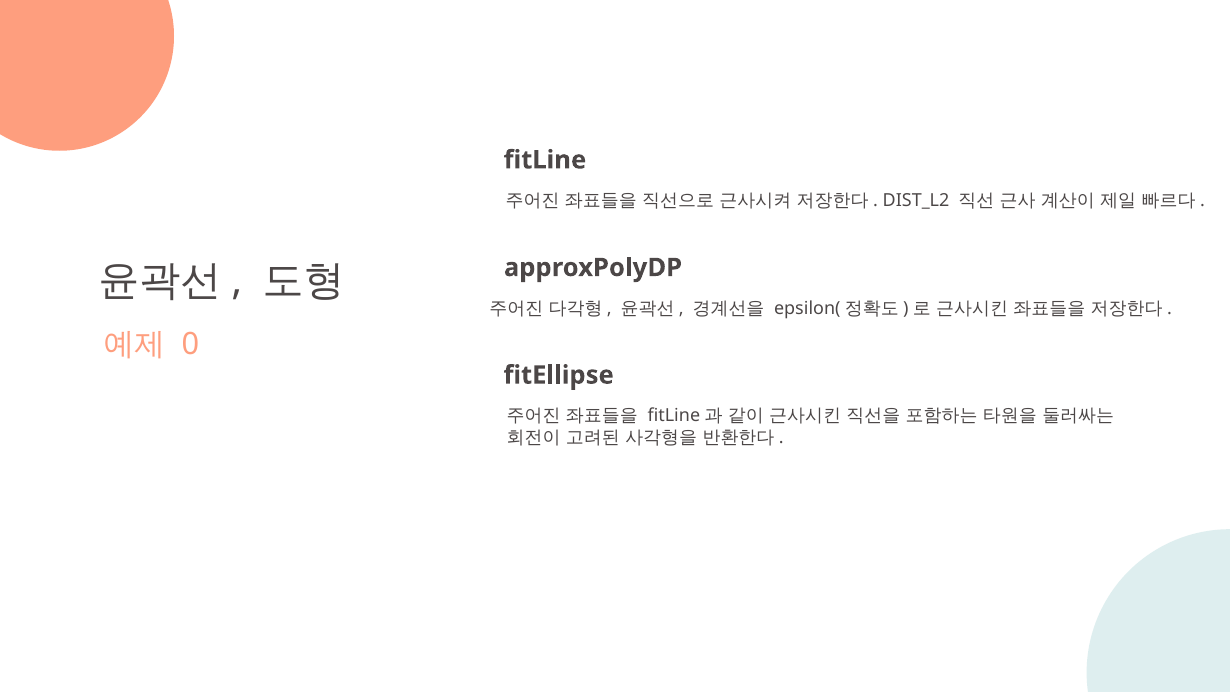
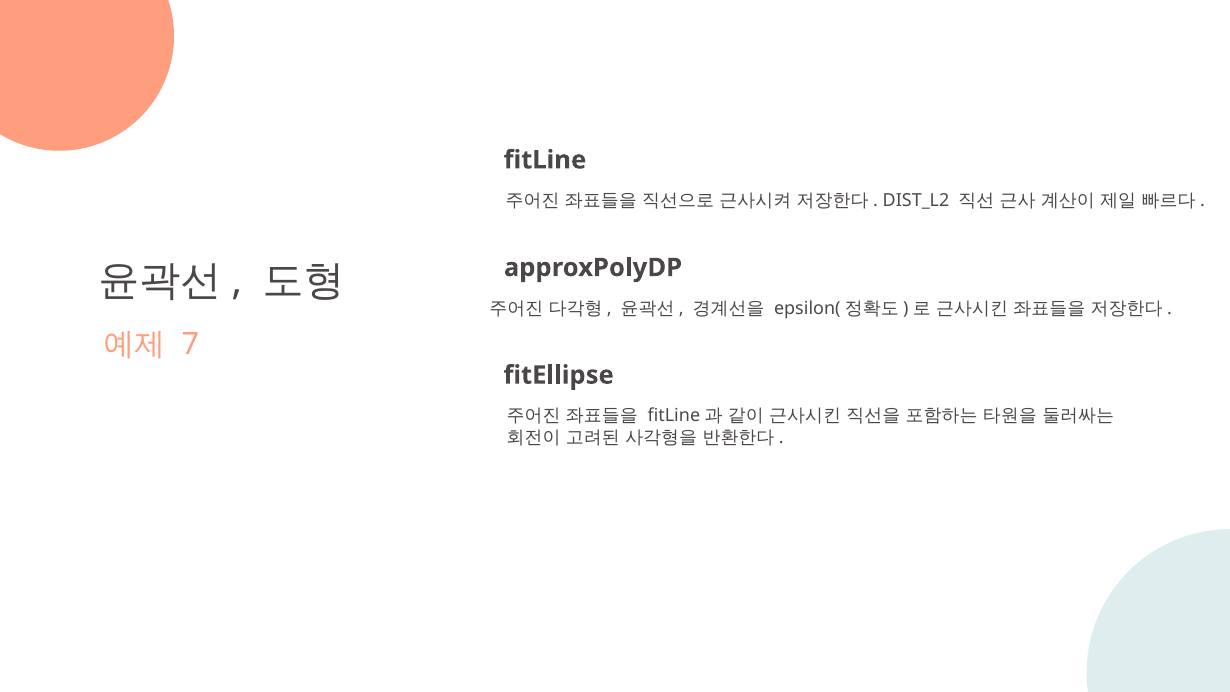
0: 0 -> 7 (190, 344)
